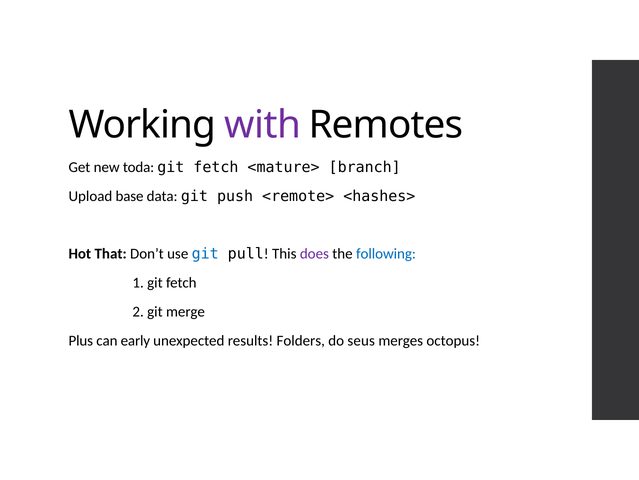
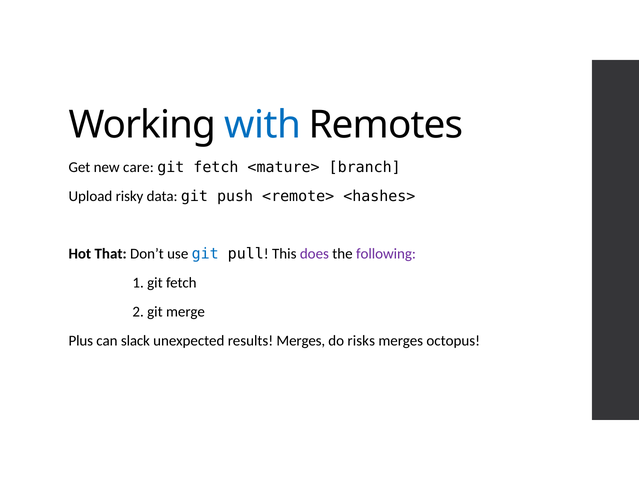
with colour: purple -> blue (263, 125)
toda: toda -> care (138, 167)
base: base -> risky (130, 196)
following colour: blue -> purple (386, 254)
early: early -> slack (135, 340)
results Folders: Folders -> Merges (301, 340)
seus: seus -> risks (361, 340)
